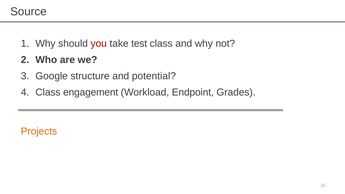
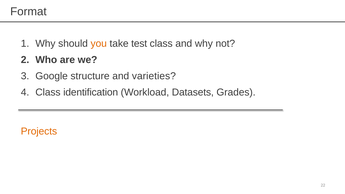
Source: Source -> Format (28, 12)
you colour: red -> orange (99, 43)
potential: potential -> varieties (154, 76)
engagement: engagement -> identification (91, 92)
Endpoint: Endpoint -> Datasets (193, 92)
